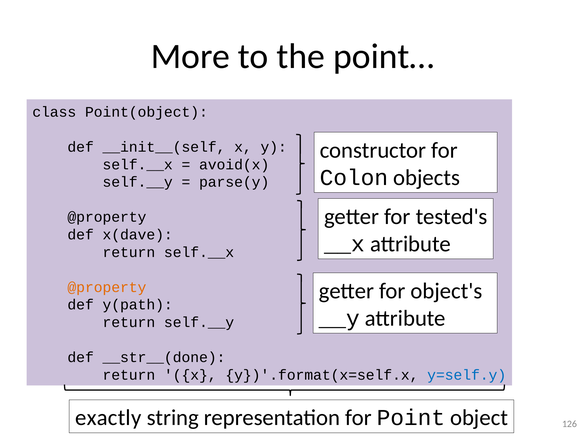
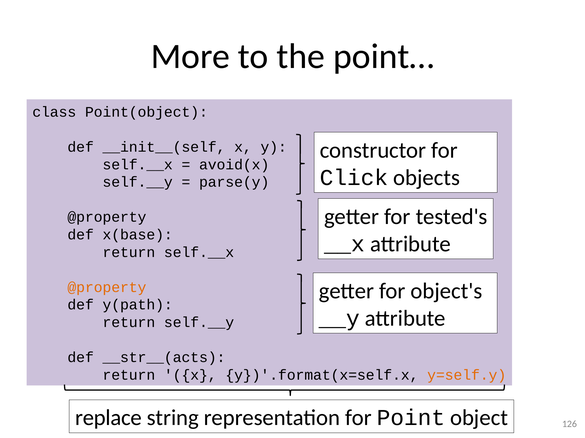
Colon: Colon -> Click (354, 178)
x(dave: x(dave -> x(base (138, 235)
__str__(done: __str__(done -> __str__(acts (164, 358)
y=self.y colour: blue -> orange (467, 375)
exactly: exactly -> replace (109, 419)
